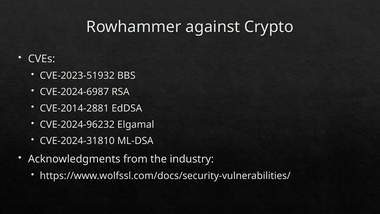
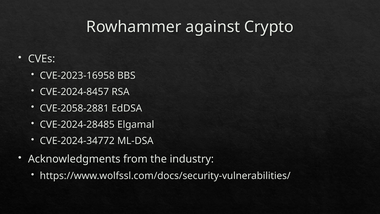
CVE-2023-51932: CVE-2023-51932 -> CVE-2023-16958 (77, 76)
CVE-2024-6987: CVE-2024-6987 -> CVE-2024-8457 (74, 92)
CVE-2014-2881: CVE-2014-2881 -> CVE-2058-2881 (74, 108)
CVE-2024-96232: CVE-2024-96232 -> CVE-2024-28485 (77, 124)
CVE-2024-31810: CVE-2024-31810 -> CVE-2024-34772 (77, 141)
